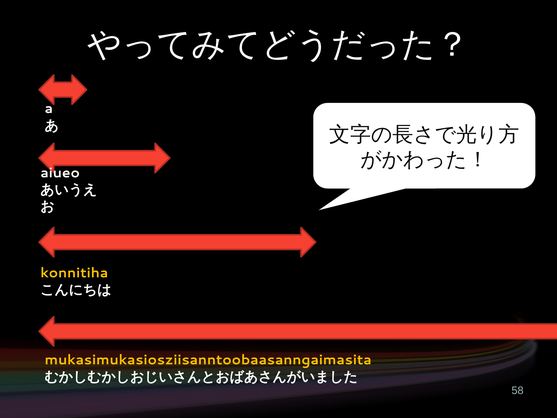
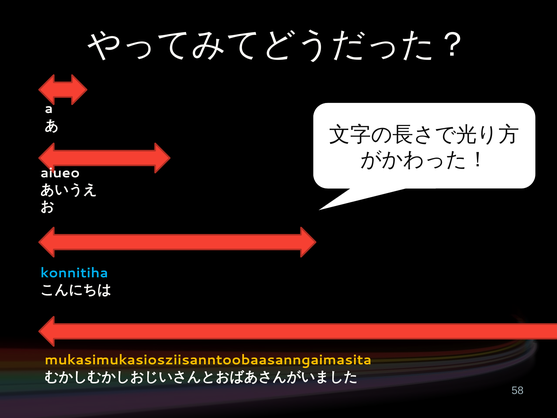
konnitiha colour: yellow -> light blue (74, 273)
